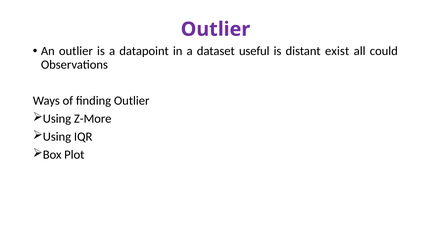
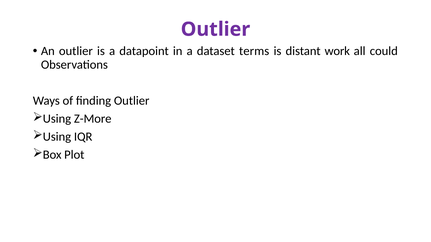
useful: useful -> terms (254, 51)
exist: exist -> work (337, 51)
